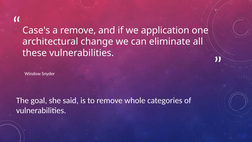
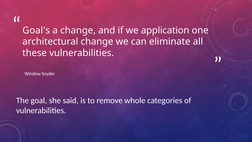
Case's: Case's -> Goal's (36, 30)
a remove: remove -> change (78, 30)
